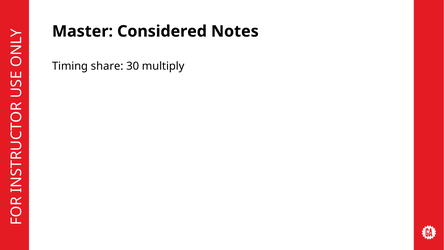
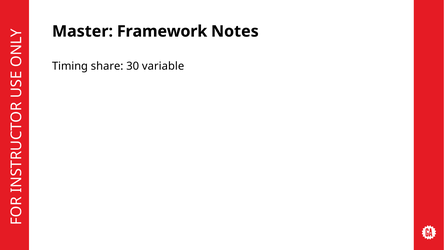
Considered: Considered -> Framework (162, 31)
multiply: multiply -> variable (163, 66)
